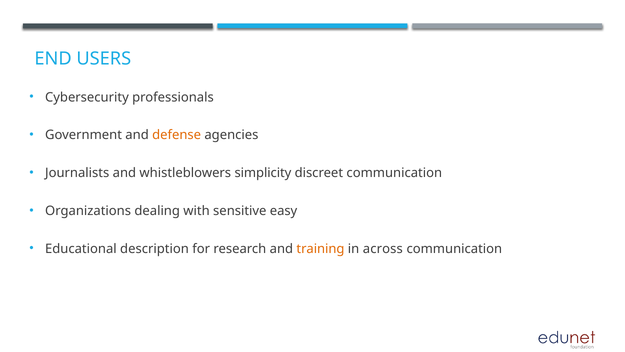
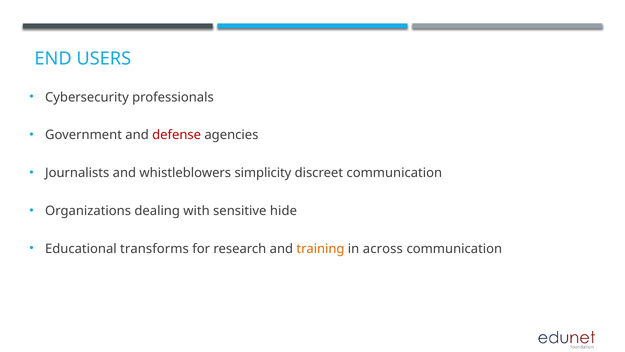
defense colour: orange -> red (177, 135)
easy: easy -> hide (283, 211)
description: description -> transforms (154, 248)
